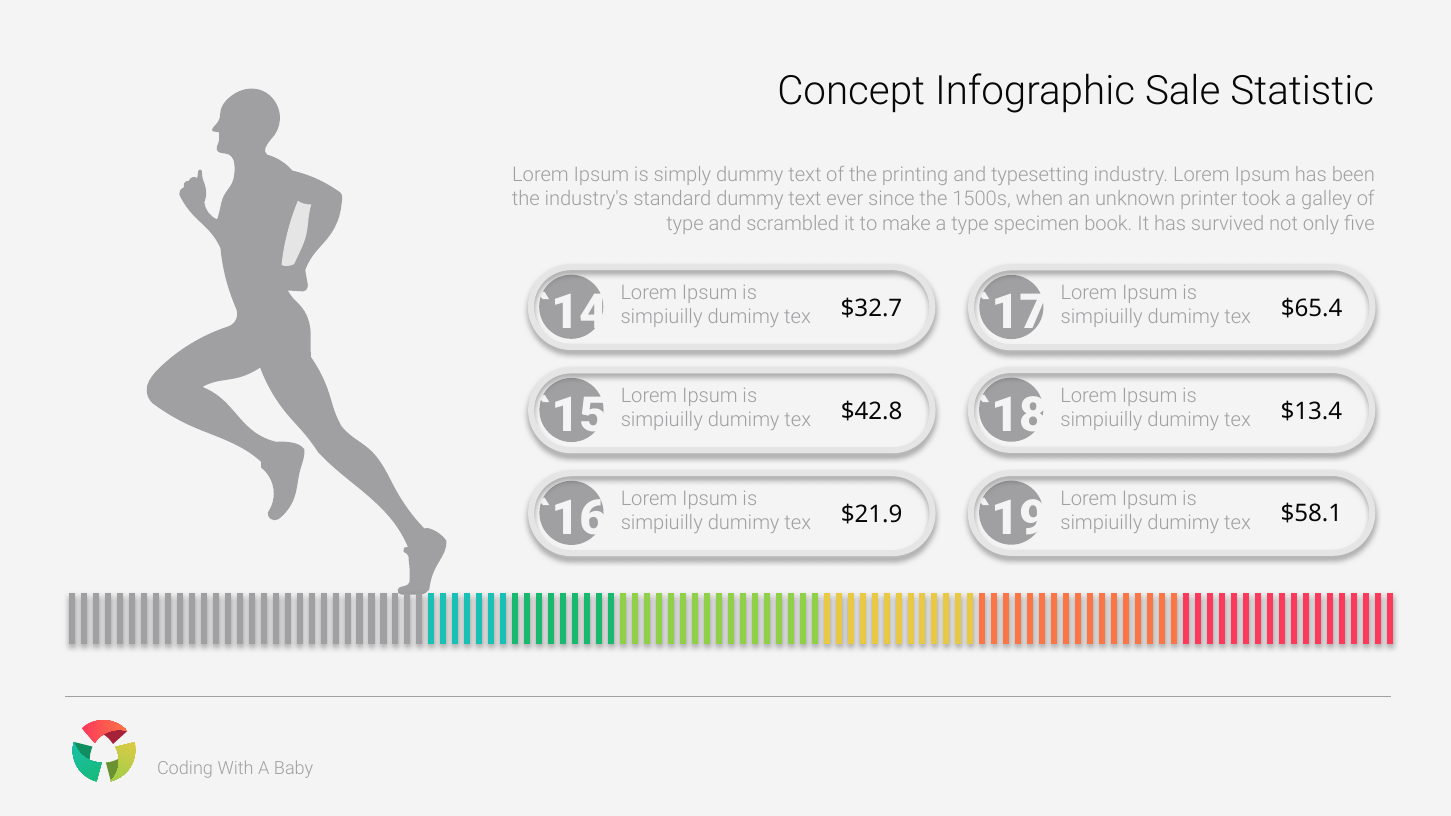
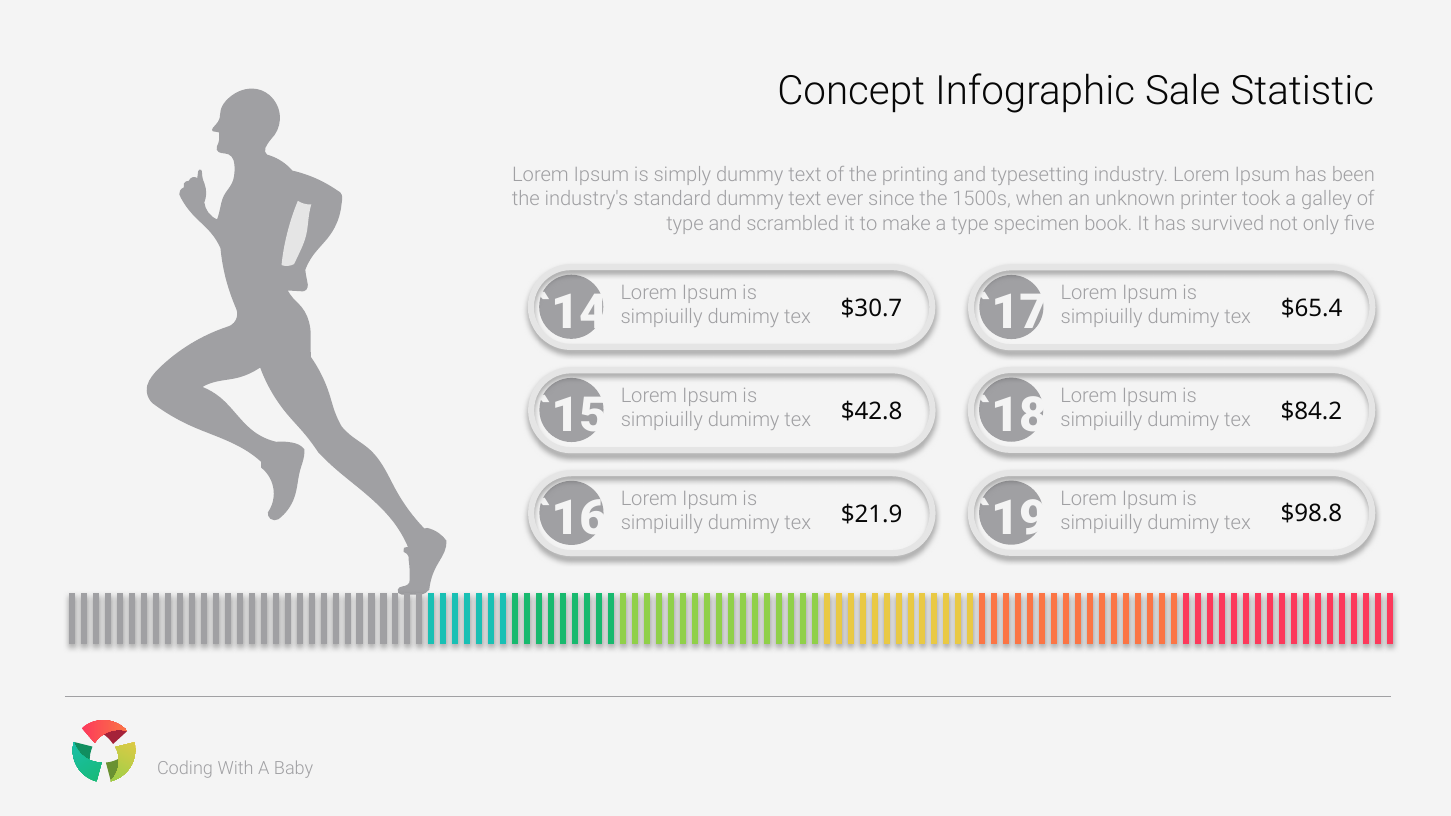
$32.7: $32.7 -> $30.7 (871, 308)
$13.4: $13.4 -> $84.2 (1311, 411)
$58.1: $58.1 -> $98.8 (1311, 514)
